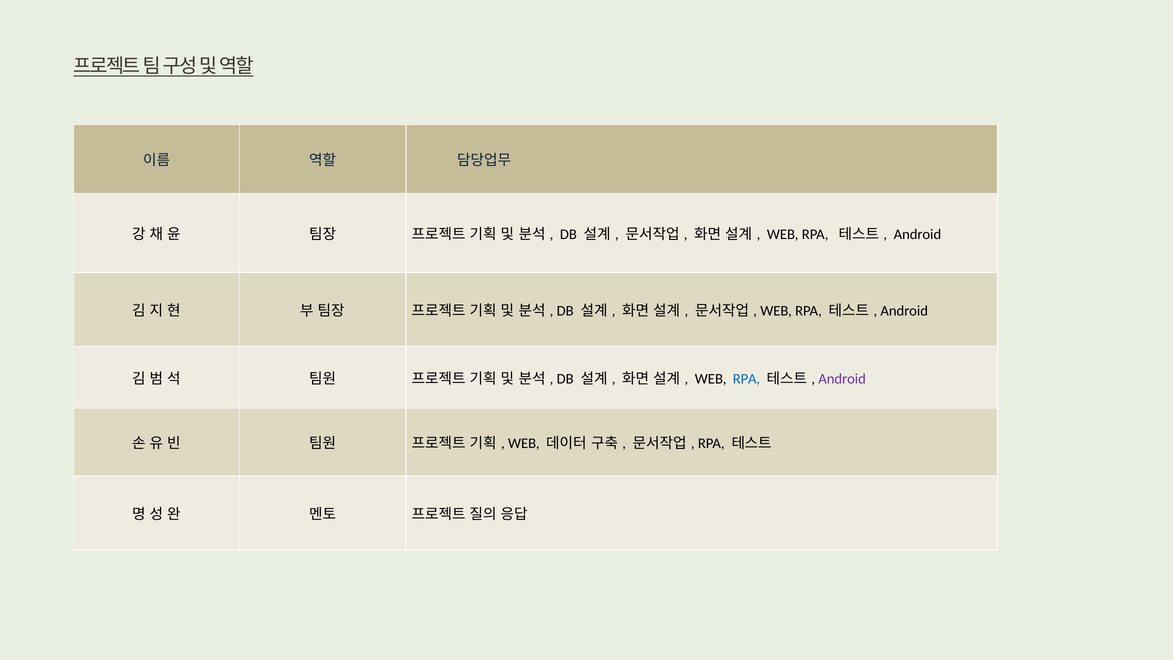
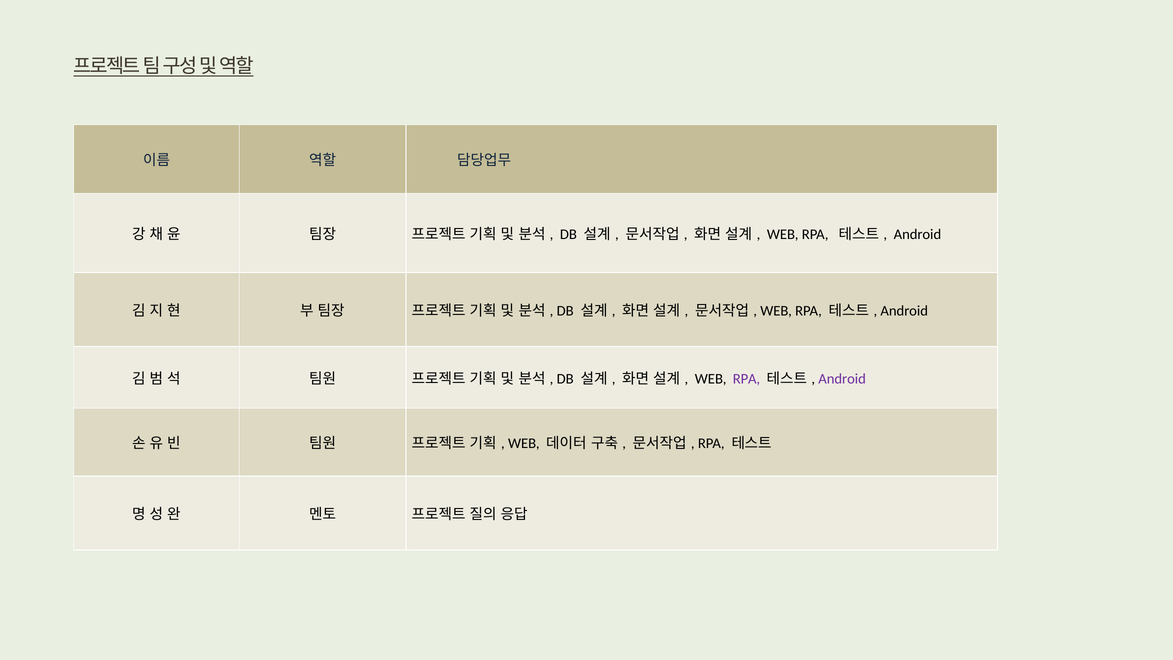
RPA colour: blue -> purple (746, 379)
